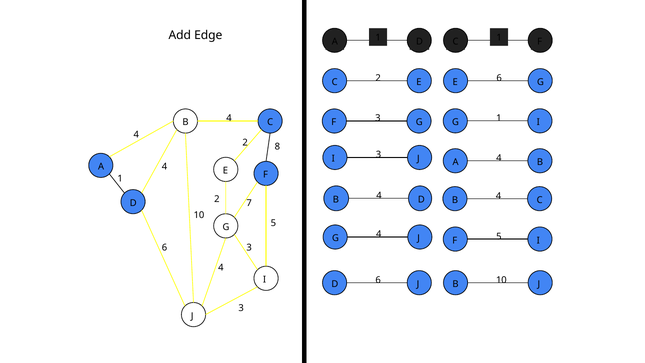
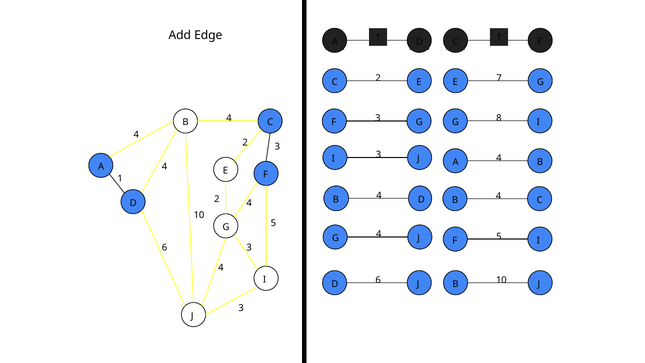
2 6: 6 -> 7 (499, 78)
3 1: 1 -> 8 (499, 118)
2 8: 8 -> 3 (277, 147)
2 7: 7 -> 4 (249, 203)
